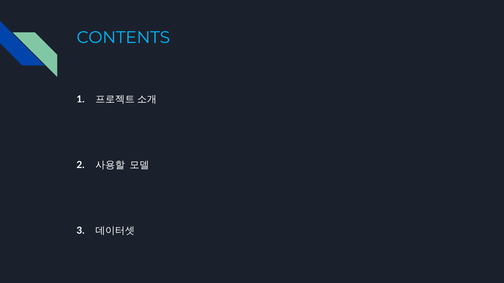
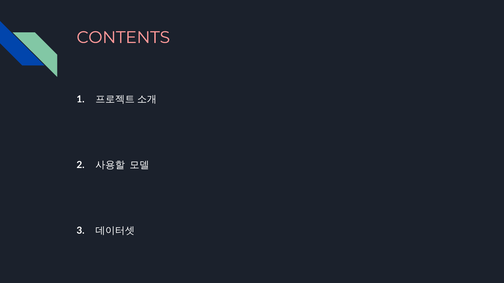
CONTENTS colour: light blue -> pink (123, 37)
